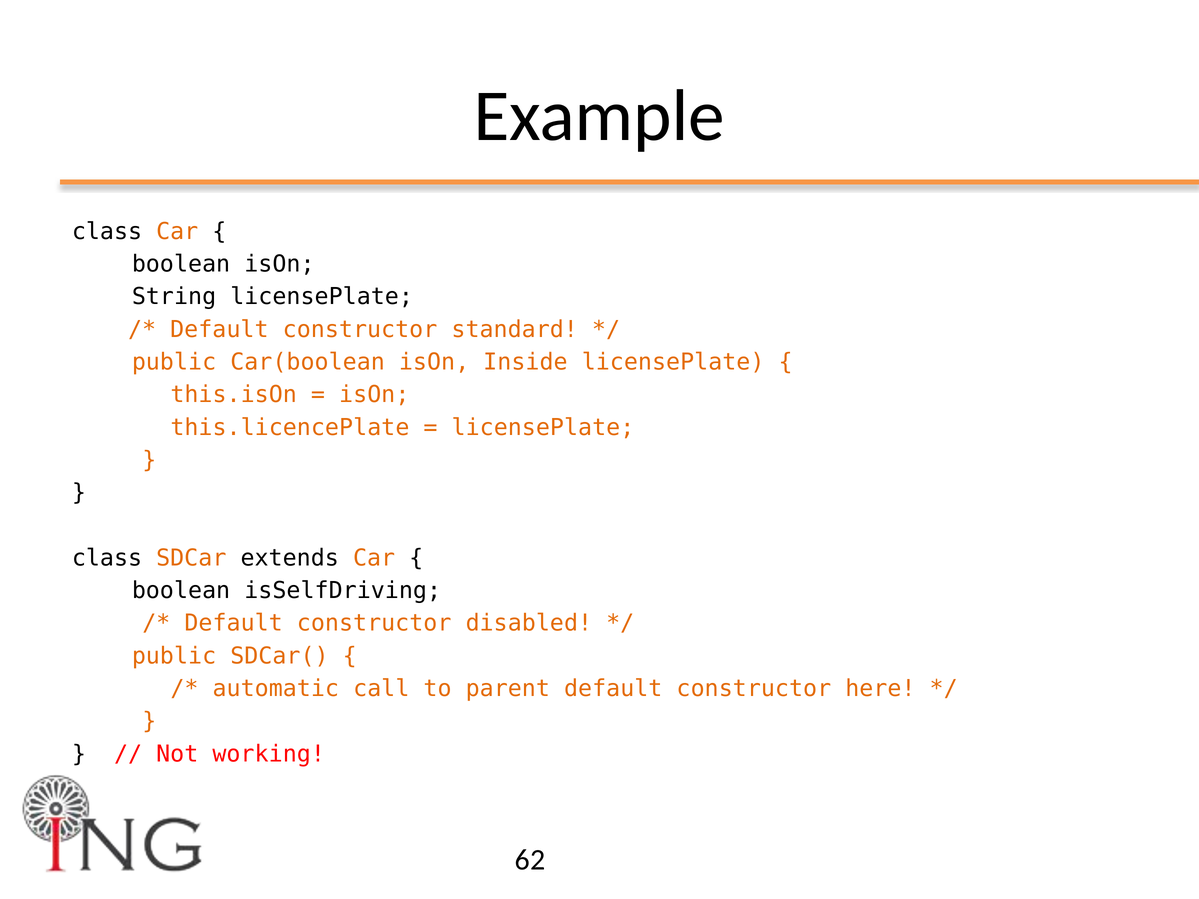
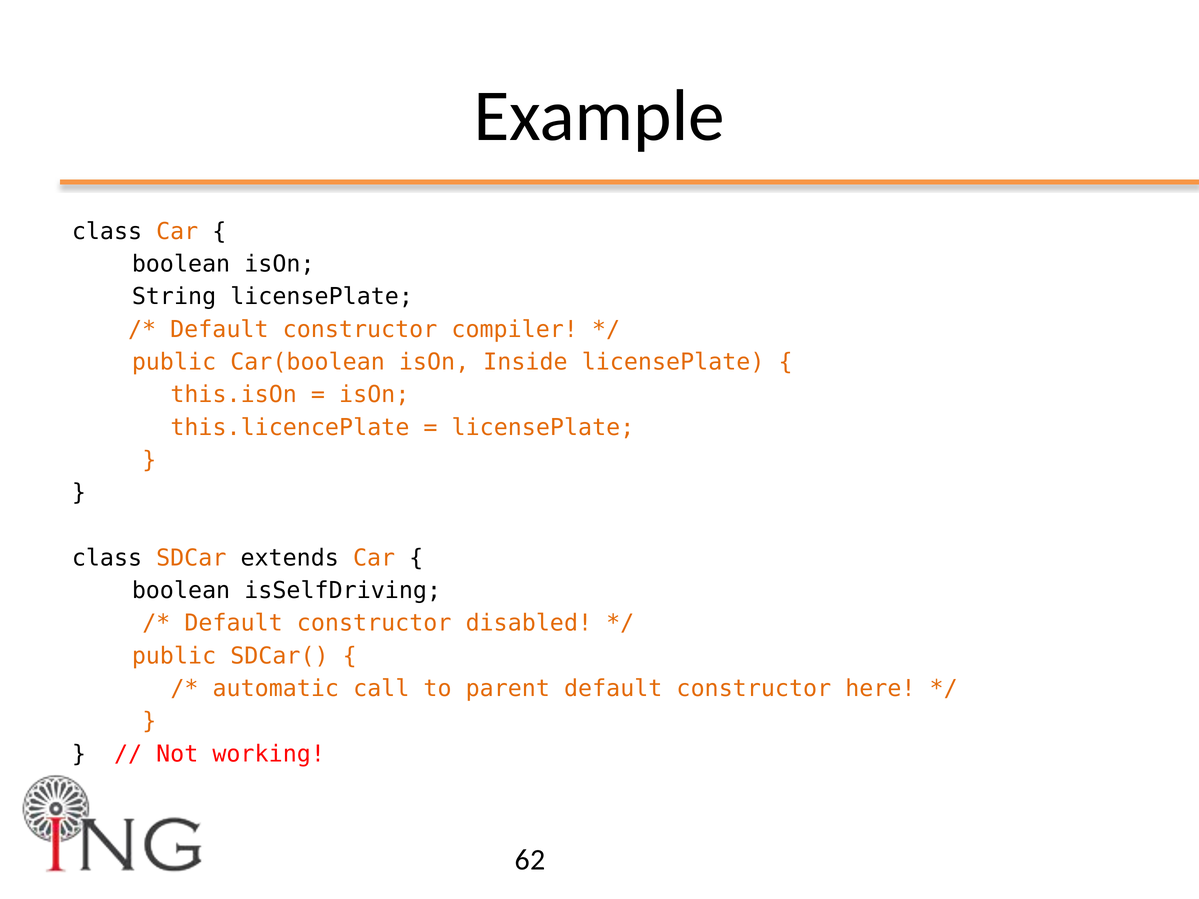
standard: standard -> compiler (515, 329)
